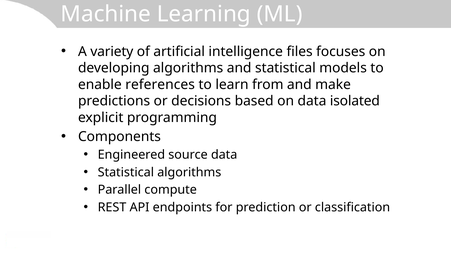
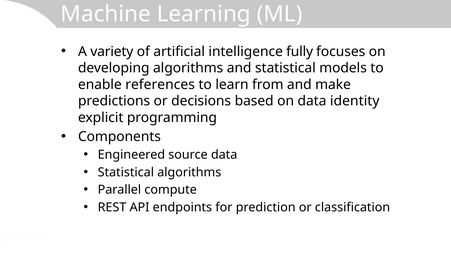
files: files -> fully (300, 52)
isolated: isolated -> identity (355, 101)
